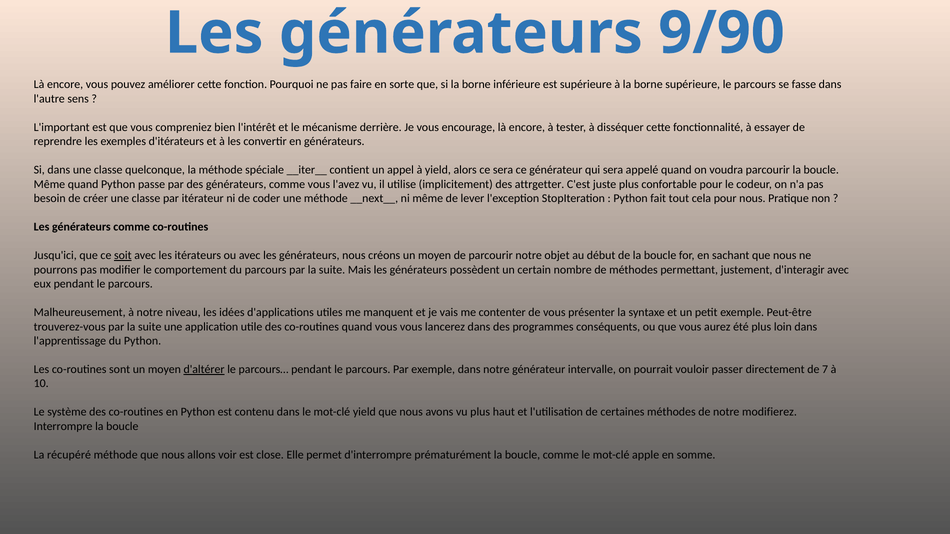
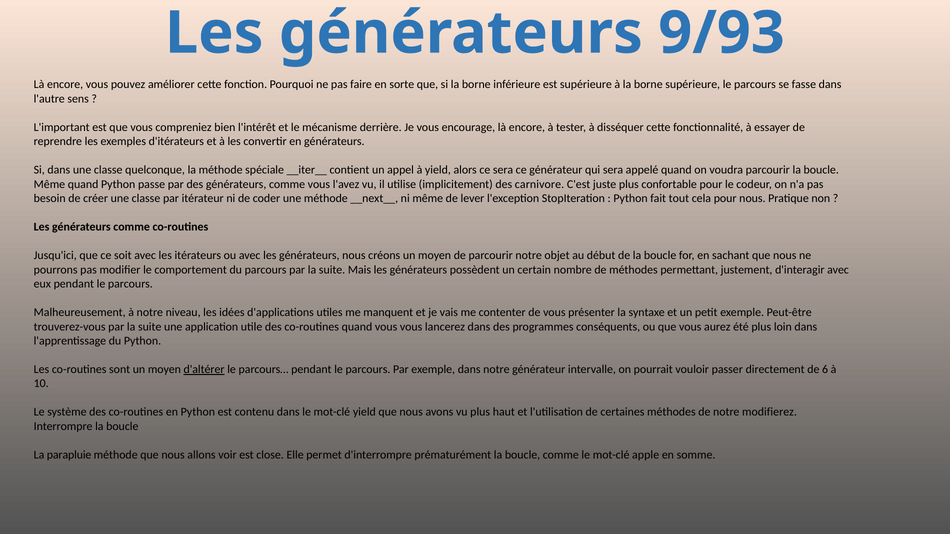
9/90: 9/90 -> 9/93 (722, 33)
attrgetter: attrgetter -> carnivore (540, 184)
soit underline: present -> none (123, 256)
7: 7 -> 6 (825, 370)
récupéré: récupéré -> parapluie (69, 455)
